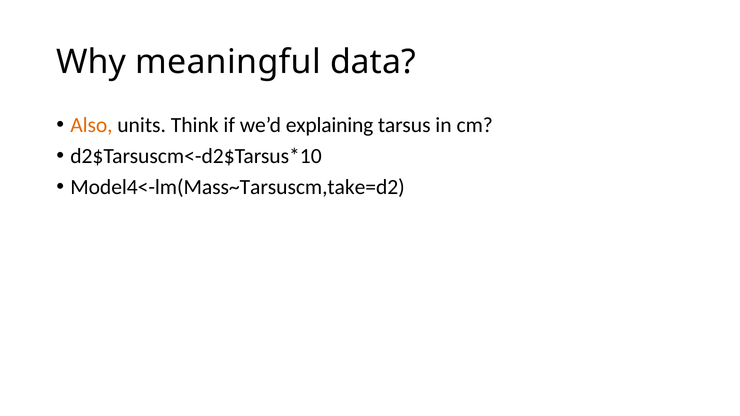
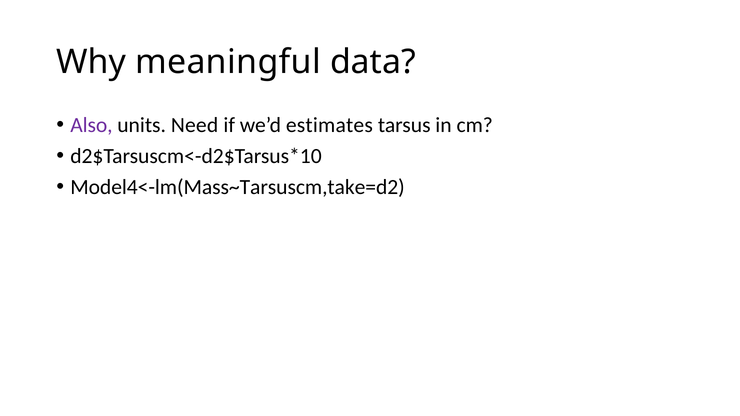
Also colour: orange -> purple (91, 125)
Think: Think -> Need (195, 125)
explaining: explaining -> estimates (329, 125)
